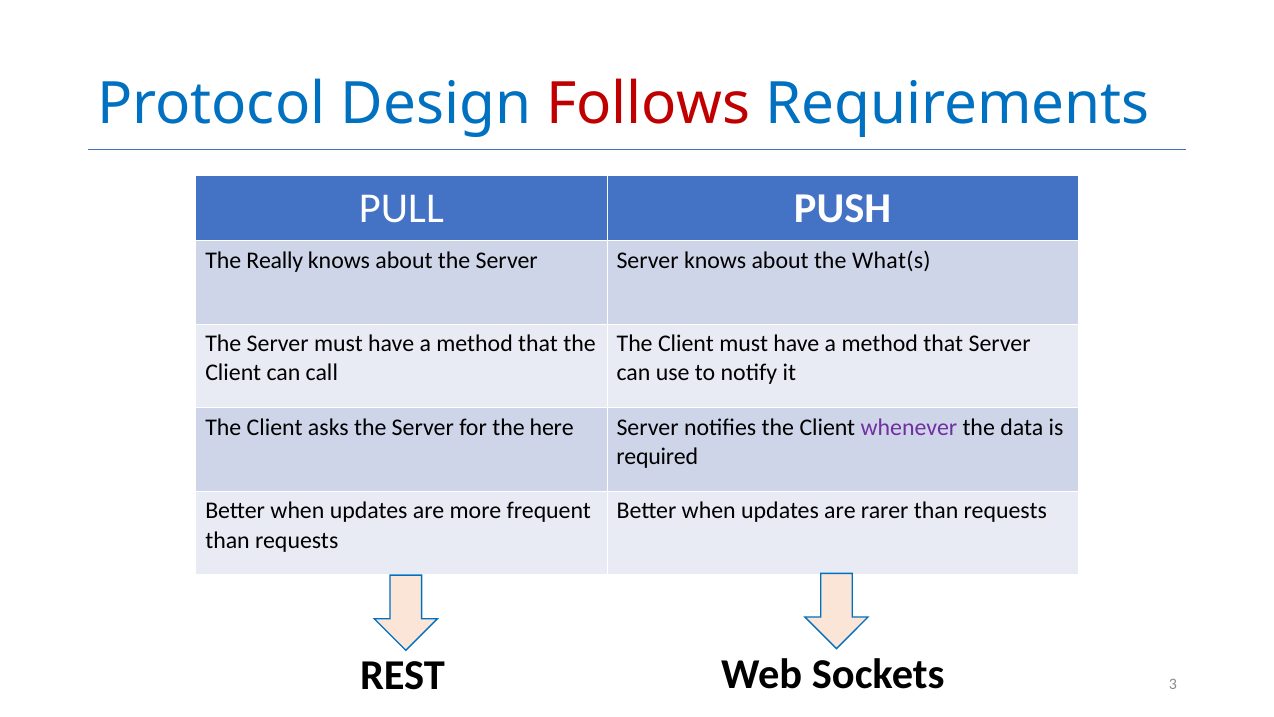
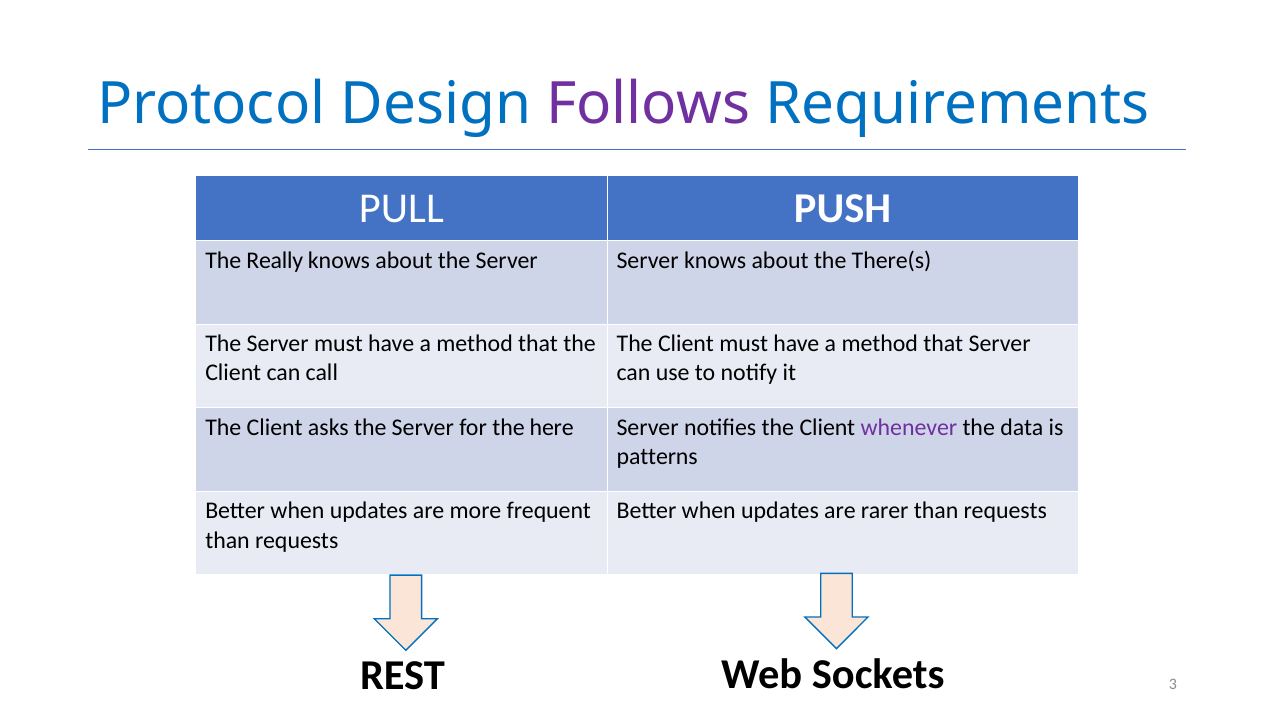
Follows colour: red -> purple (648, 104)
What(s: What(s -> There(s (892, 260)
required: required -> patterns (657, 456)
